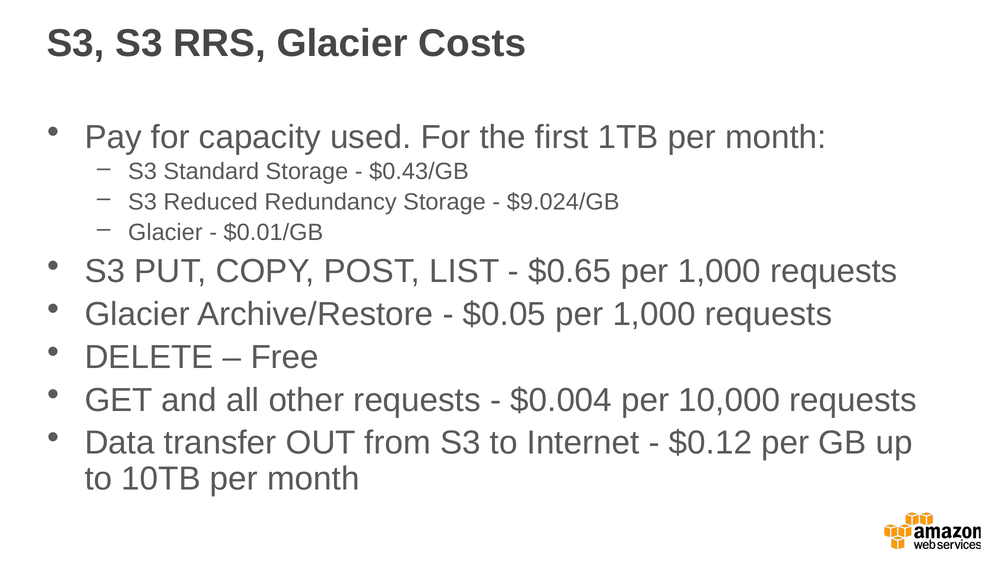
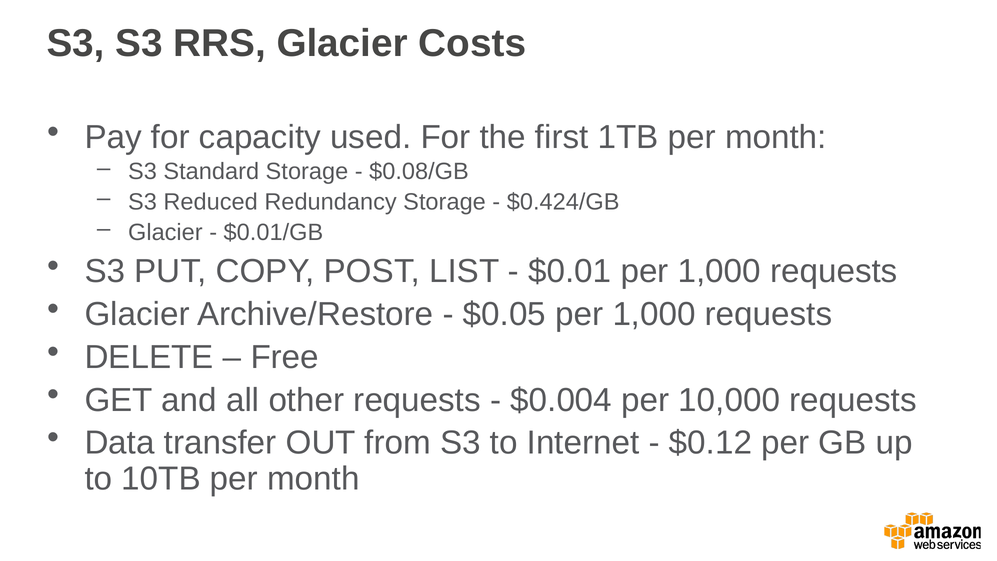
$0.43/GB: $0.43/GB -> $0.08/GB (419, 172)
$9.024/GB: $9.024/GB -> $0.424/GB (563, 202)
$0.65: $0.65 -> $0.01 (570, 271)
